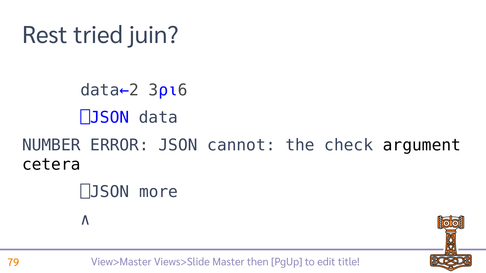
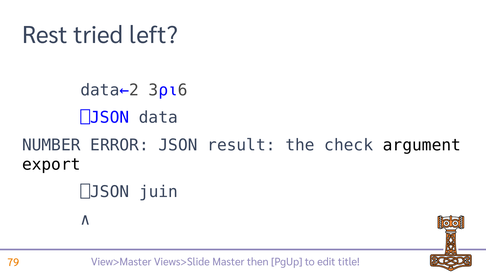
juin: juin -> left (154, 35)
cannot: cannot -> result (241, 145)
cetera: cetera -> export (51, 165)
more: more -> juin (159, 192)
